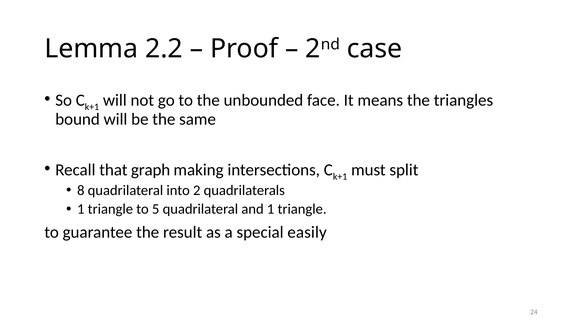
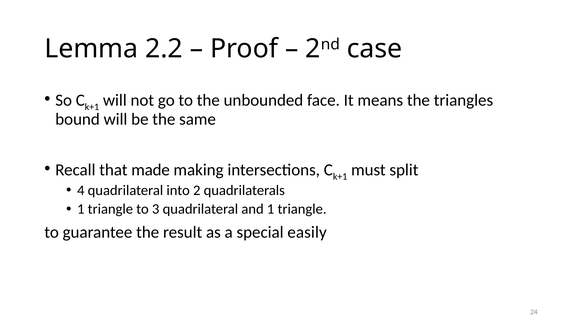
graph: graph -> made (151, 170)
8: 8 -> 4 (81, 191)
5: 5 -> 3 (156, 209)
